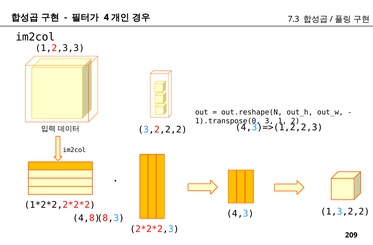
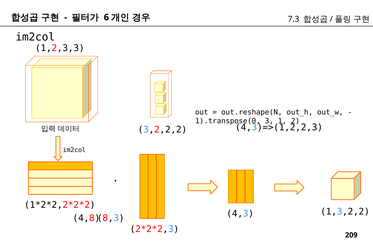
4: 4 -> 6 (106, 17)
